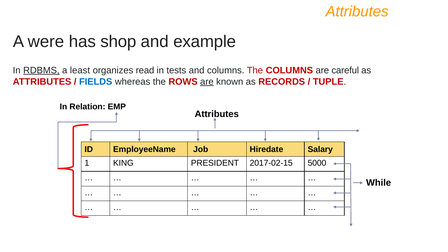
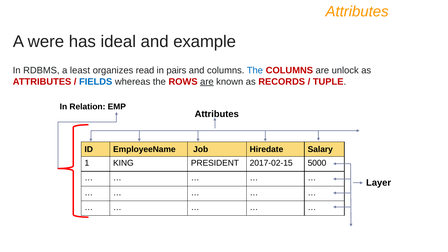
shop: shop -> ideal (118, 41)
RDBMS underline: present -> none (41, 70)
tests: tests -> pairs (176, 70)
The colour: red -> blue (255, 70)
careful: careful -> unlock (345, 70)
While: While -> Layer (379, 183)
